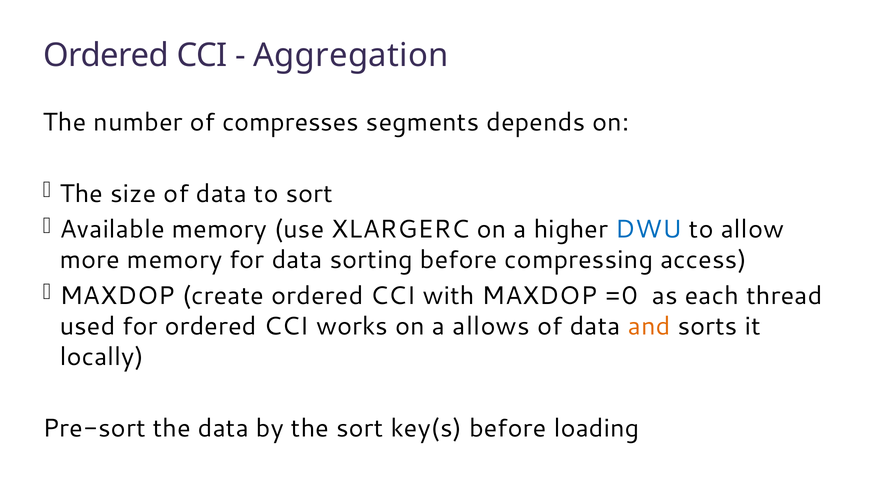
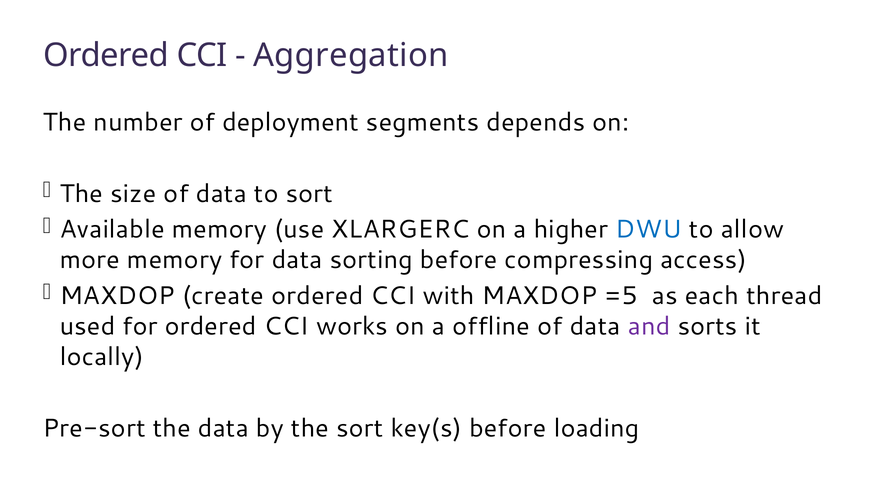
compresses: compresses -> deployment (291, 122)
=0: =0 -> =5 (621, 296)
allows: allows -> offline (491, 327)
and colour: orange -> purple (649, 327)
